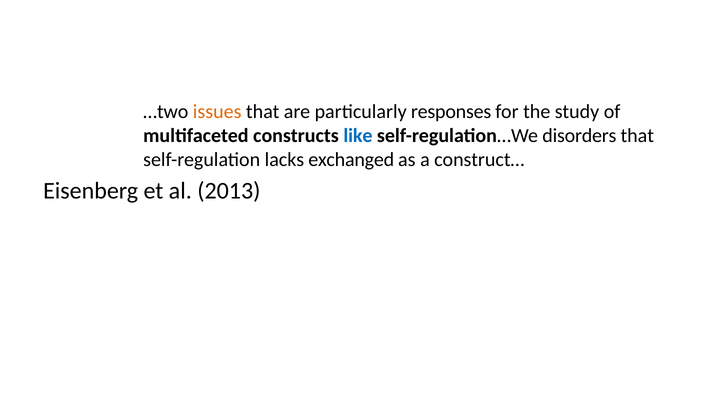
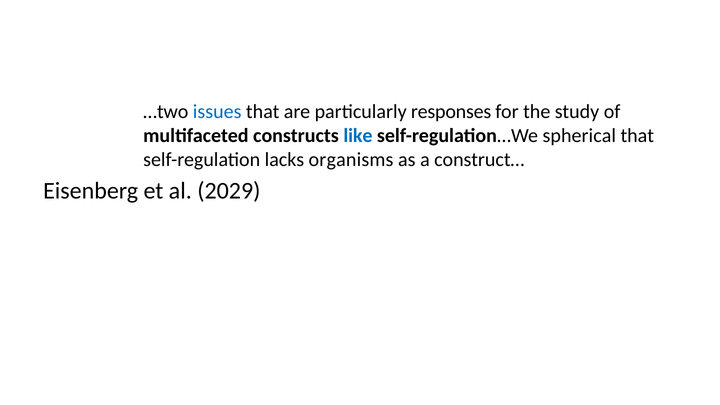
issues colour: orange -> blue (217, 112)
disorders: disorders -> spherical (579, 136)
exchanged: exchanged -> organisms (351, 160)
2013: 2013 -> 2029 (229, 191)
